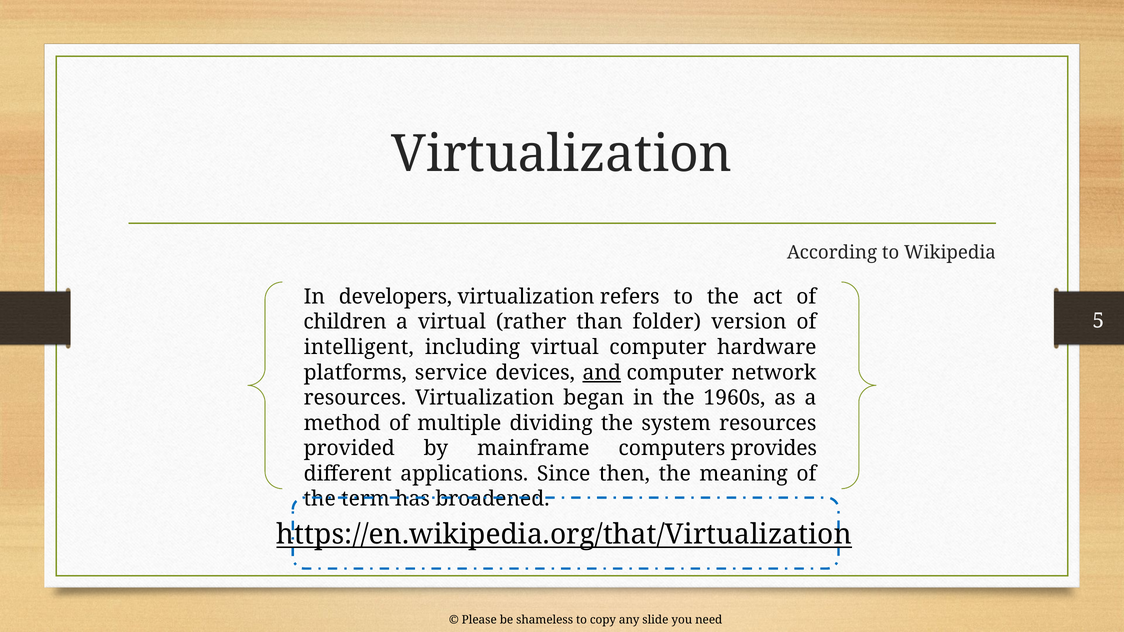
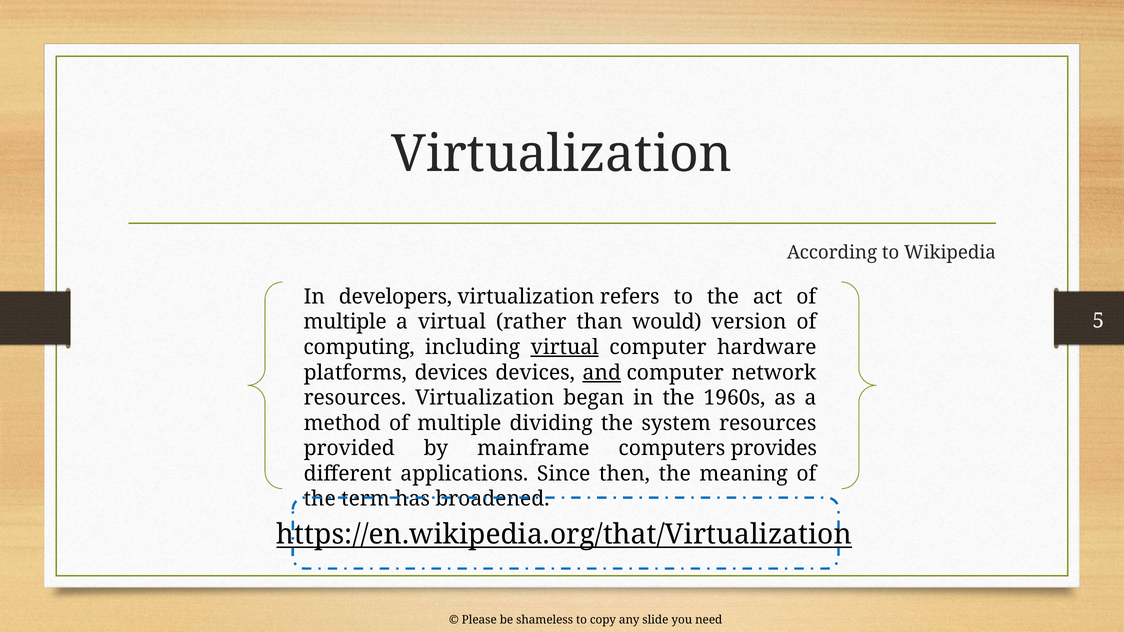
children: children -> multiple (345, 322)
folder: folder -> would (667, 322)
intelligent: intelligent -> computing (359, 347)
virtual underline: none -> present (565, 347)
platforms service: service -> devices (451, 373)
